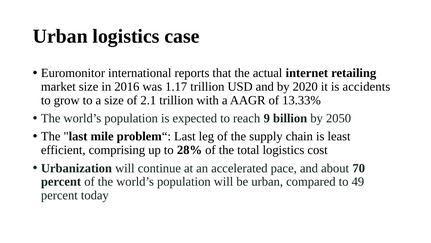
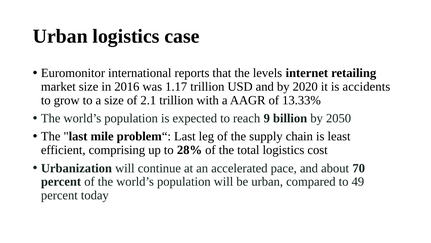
actual: actual -> levels (268, 73)
